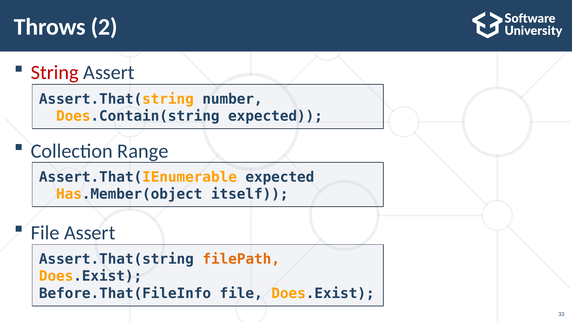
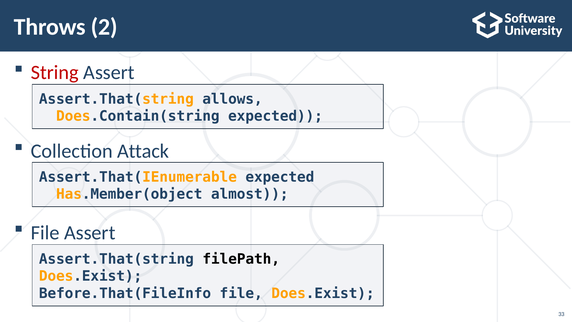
number: number -> allows (232, 99)
Range: Range -> Attack (143, 151)
itself: itself -> almost (250, 194)
filePath colour: orange -> black (241, 259)
